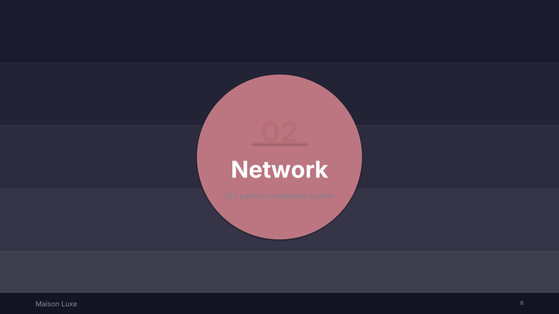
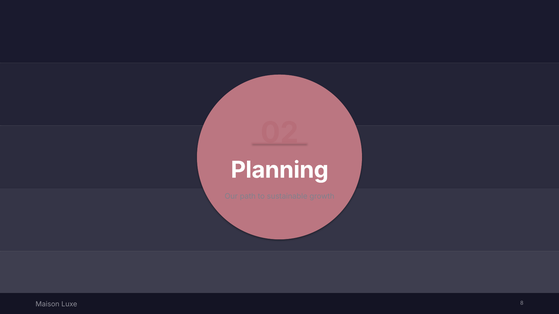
Network: Network -> Planning (280, 170)
